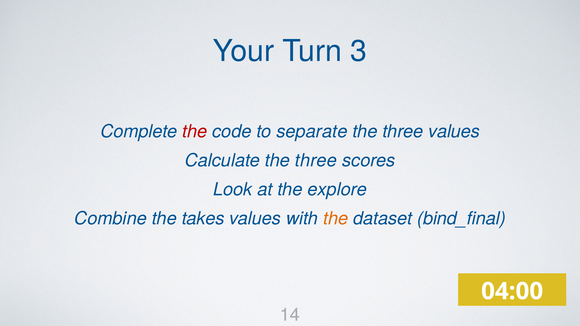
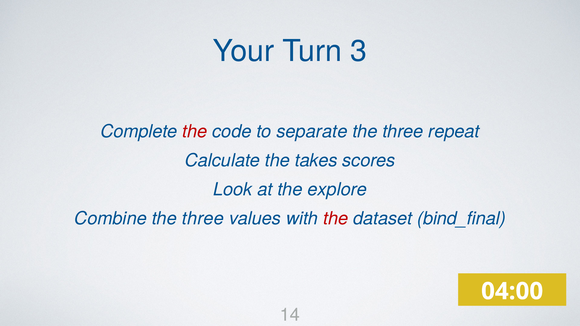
three values: values -> repeat (454, 132)
Calculate the three: three -> takes (316, 161)
Combine the takes: takes -> three (203, 219)
the colour: orange -> red (336, 219)
